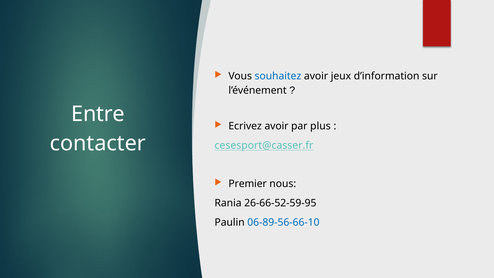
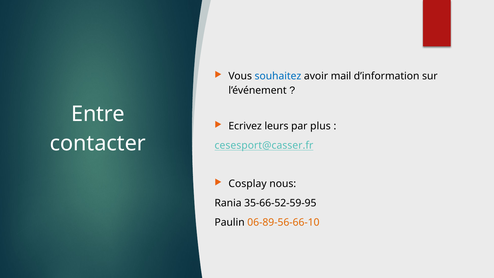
jeux: jeux -> mail (341, 76)
Ecrivez avoir: avoir -> leurs (276, 126)
Premier: Premier -> Cosplay (248, 184)
26-66-52-59-95: 26-66-52-59-95 -> 35-66-52-59-95 (280, 203)
06-89-56-66-10 colour: blue -> orange (283, 222)
